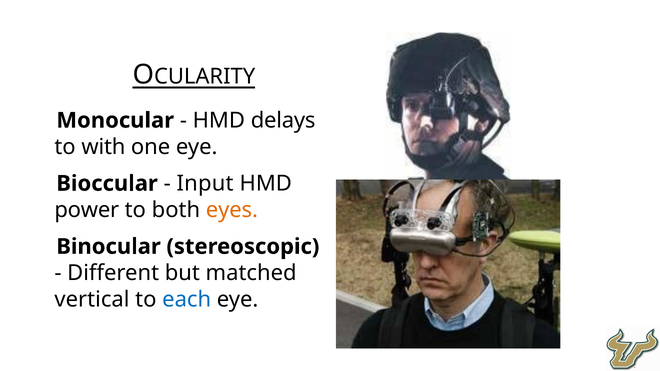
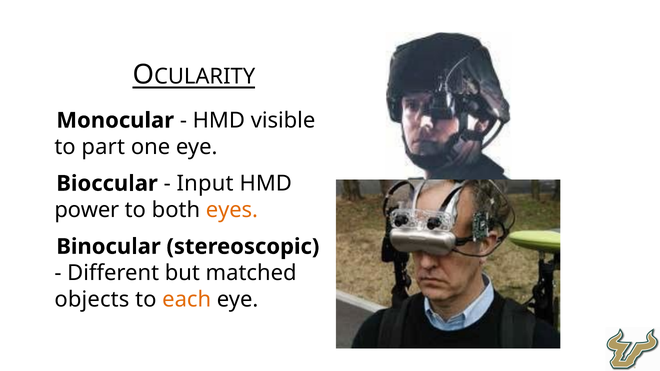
delays: delays -> visible (283, 121)
with: with -> part (103, 147)
vertical: vertical -> objects (92, 300)
each colour: blue -> orange (187, 300)
